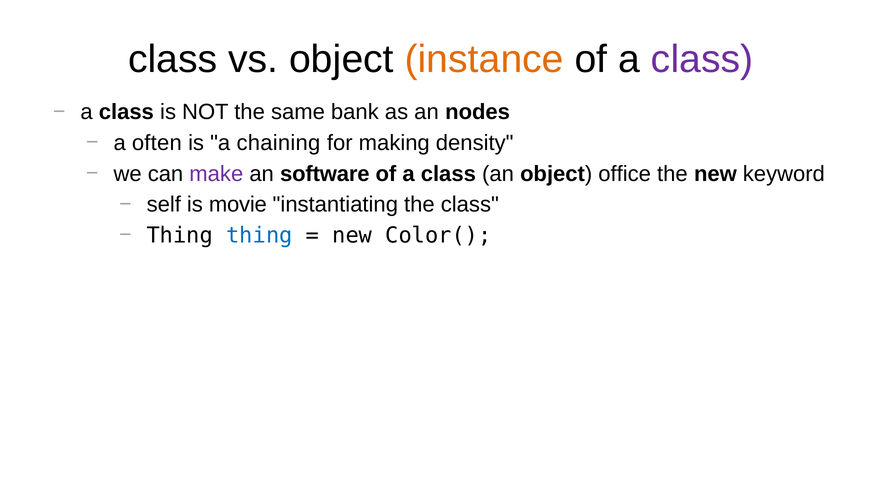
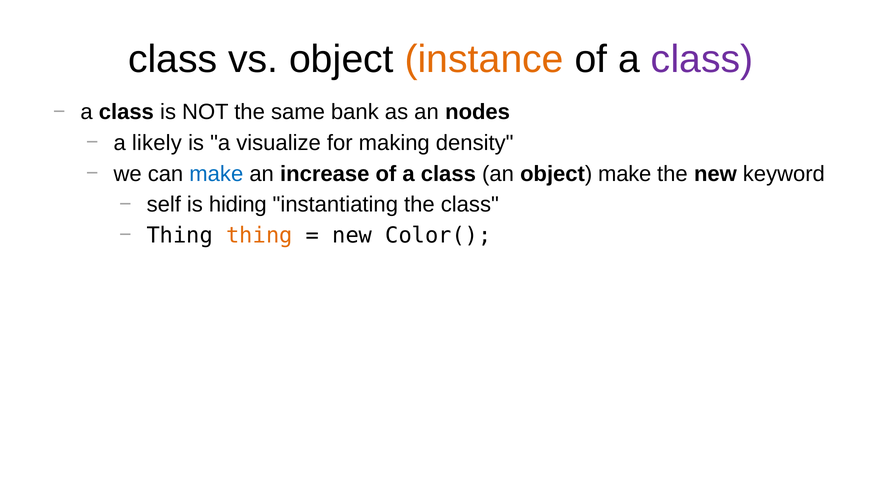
often: often -> likely (157, 143)
chaining: chaining -> visualize (279, 143)
make colour: purple -> blue (216, 174)
software: software -> increase (325, 174)
object office: office -> make (625, 174)
movie: movie -> hiding (238, 205)
thing colour: blue -> orange (259, 236)
